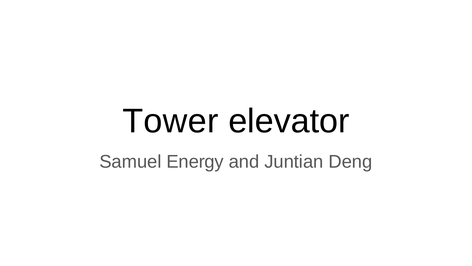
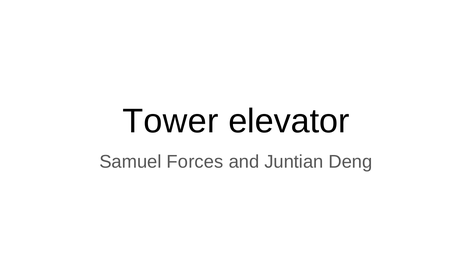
Energy: Energy -> Forces (195, 162)
